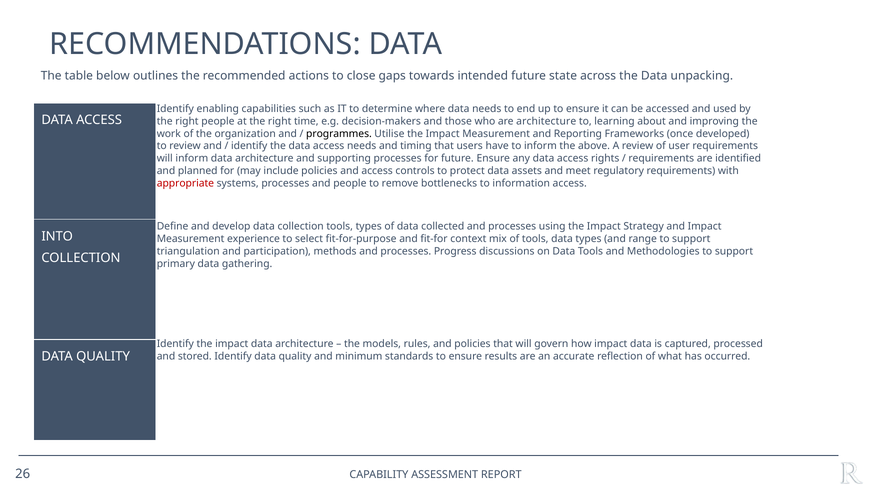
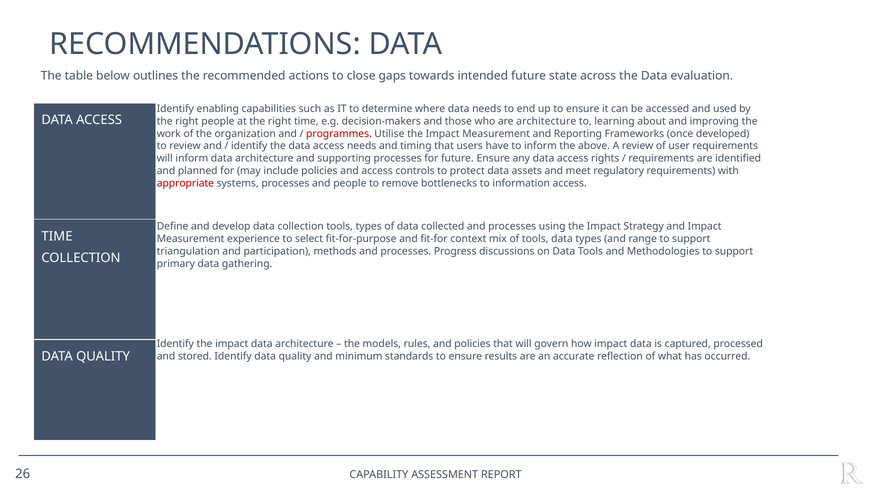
unpacking: unpacking -> evaluation (702, 76)
programmes colour: black -> red (339, 134)
INTO: INTO -> TIME (57, 236)
